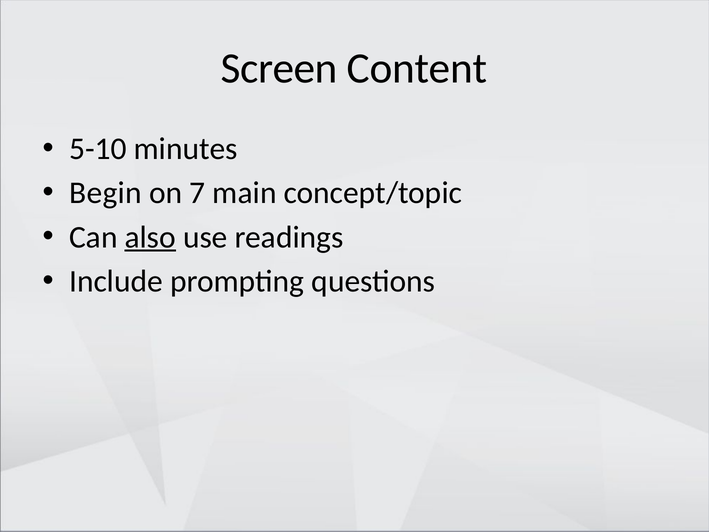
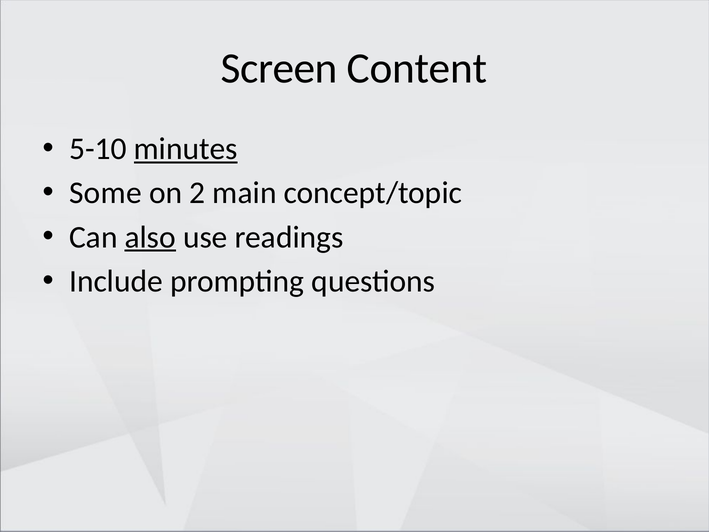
minutes underline: none -> present (186, 149)
Begin: Begin -> Some (105, 193)
7: 7 -> 2 (197, 193)
